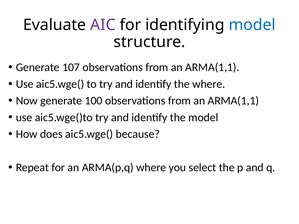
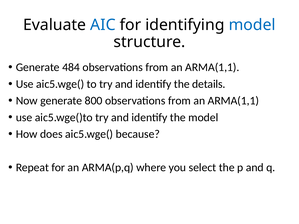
AIC colour: purple -> blue (103, 25)
107: 107 -> 484 (71, 67)
the where: where -> details (209, 84)
100: 100 -> 800 (94, 101)
